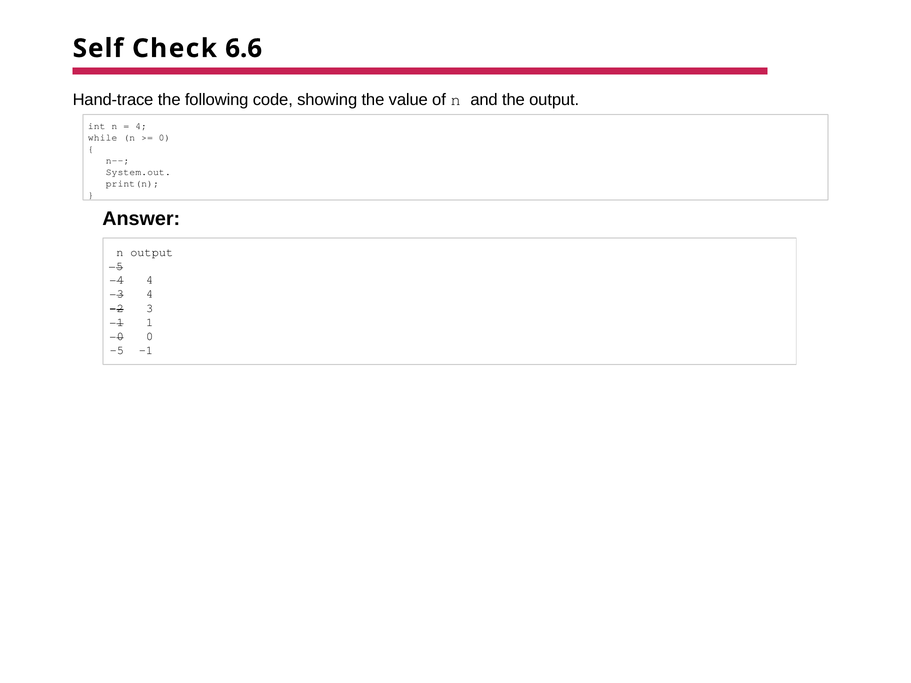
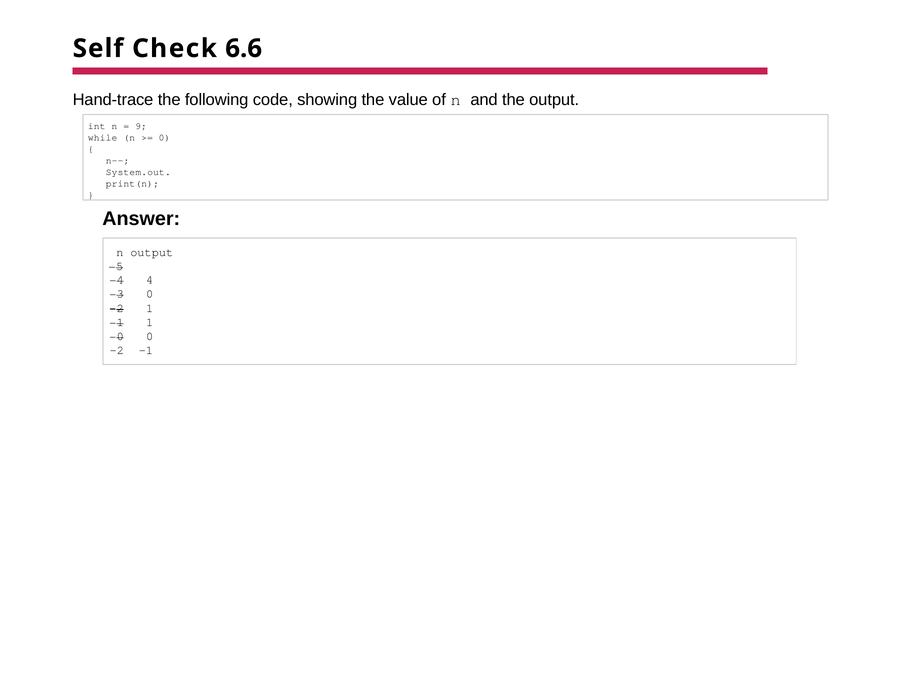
4: 4 -> 9 (141, 126)
3 4: 4 -> 0 (150, 294)
2 3: 3 -> 1 (150, 308)
-5: -5 -> -2 (117, 351)
